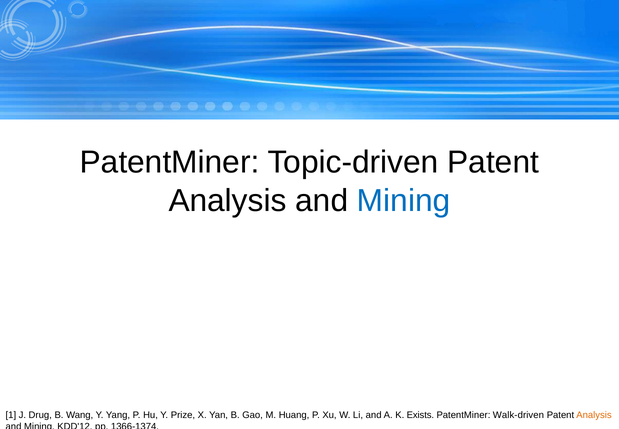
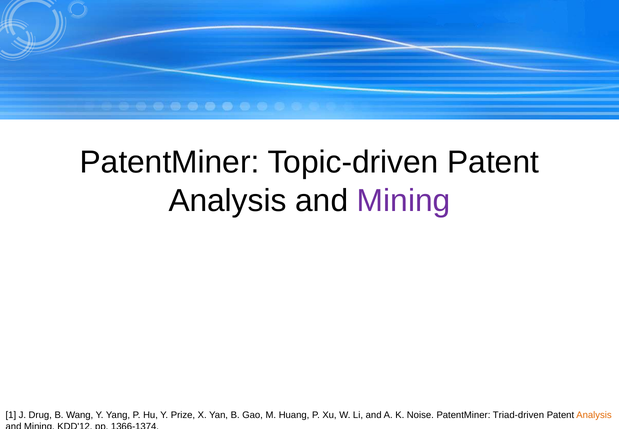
Mining colour: blue -> purple (404, 200)
Exists: Exists -> Noise (420, 415)
Walk-driven: Walk-driven -> Triad-driven (518, 415)
